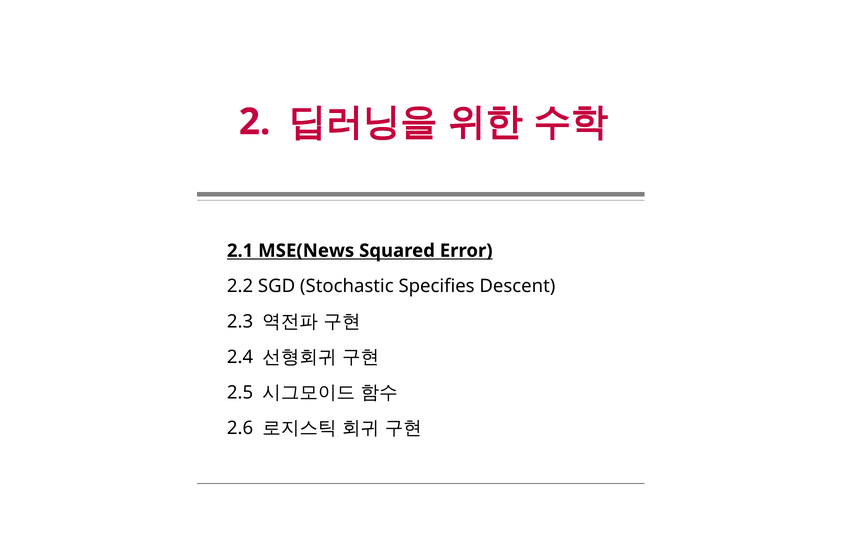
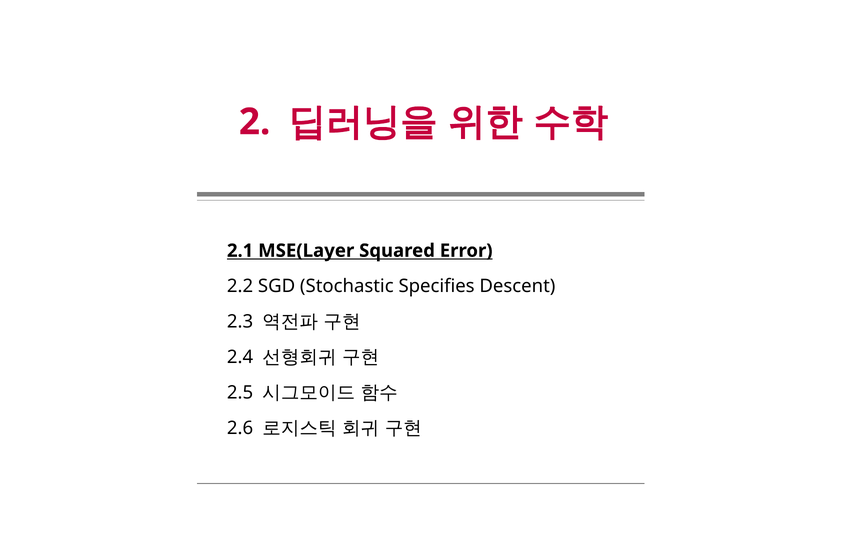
MSE(News: MSE(News -> MSE(Layer (306, 251)
